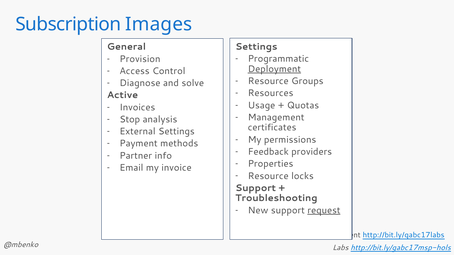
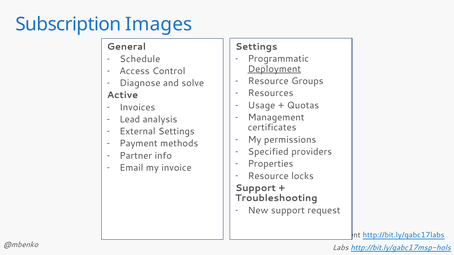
Provision: Provision -> Schedule (140, 59)
Stop: Stop -> Lead (130, 120)
Feedback: Feedback -> Specified (268, 152)
request underline: present -> none (324, 211)
